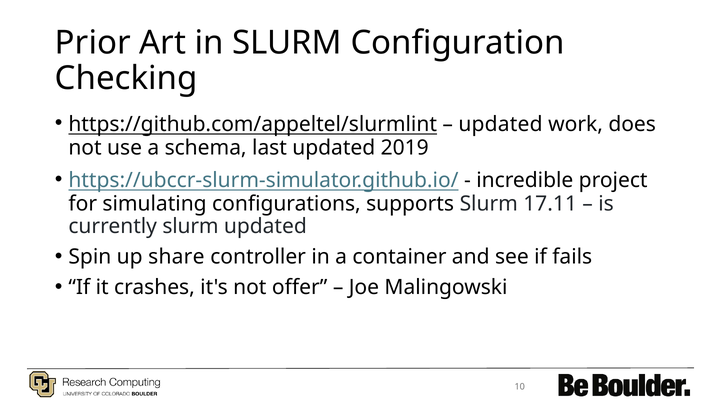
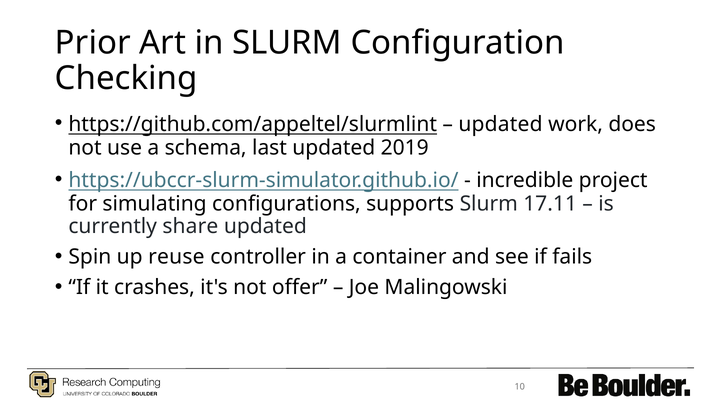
currently slurm: slurm -> share (190, 226)
share: share -> reuse (176, 257)
